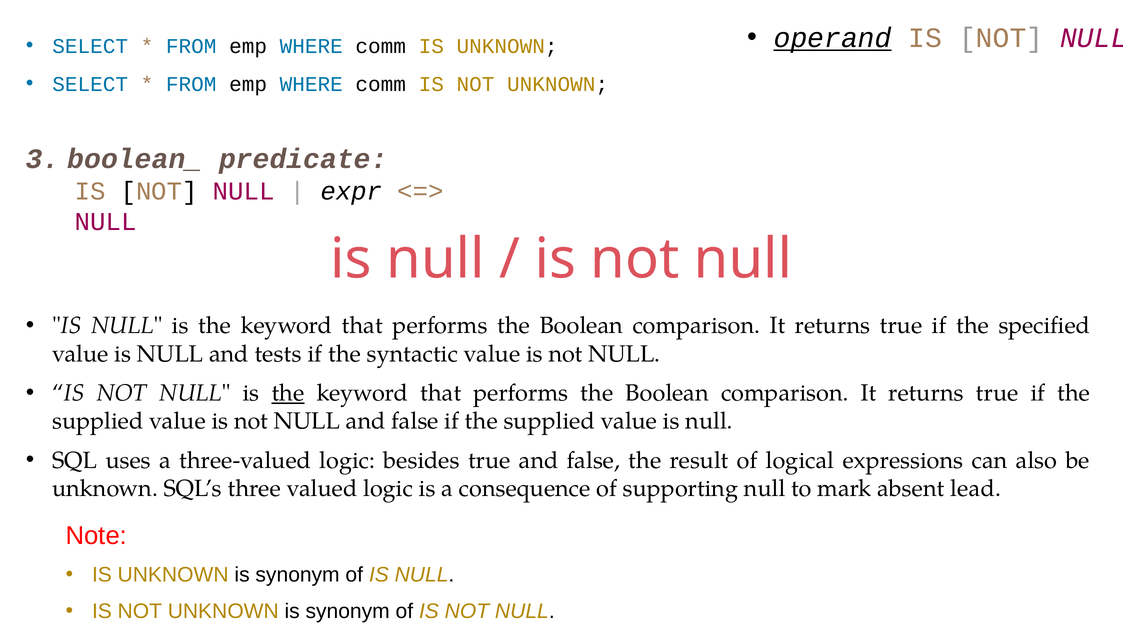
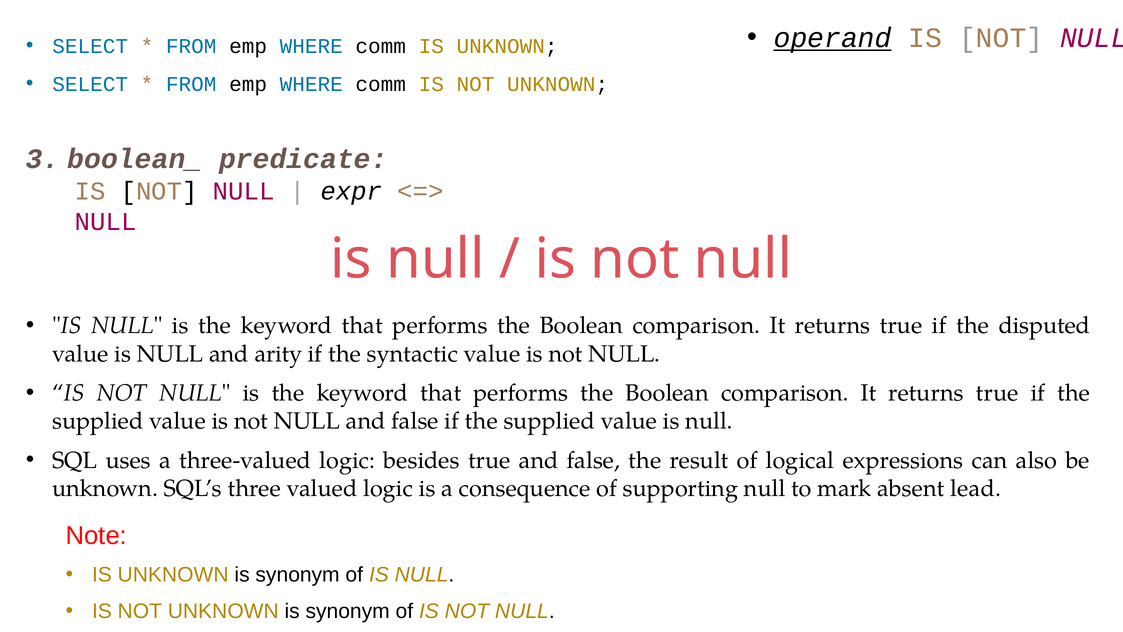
specified: specified -> disputed (1044, 326)
tests: tests -> arity (278, 354)
the underline: present -> none (288, 393)
